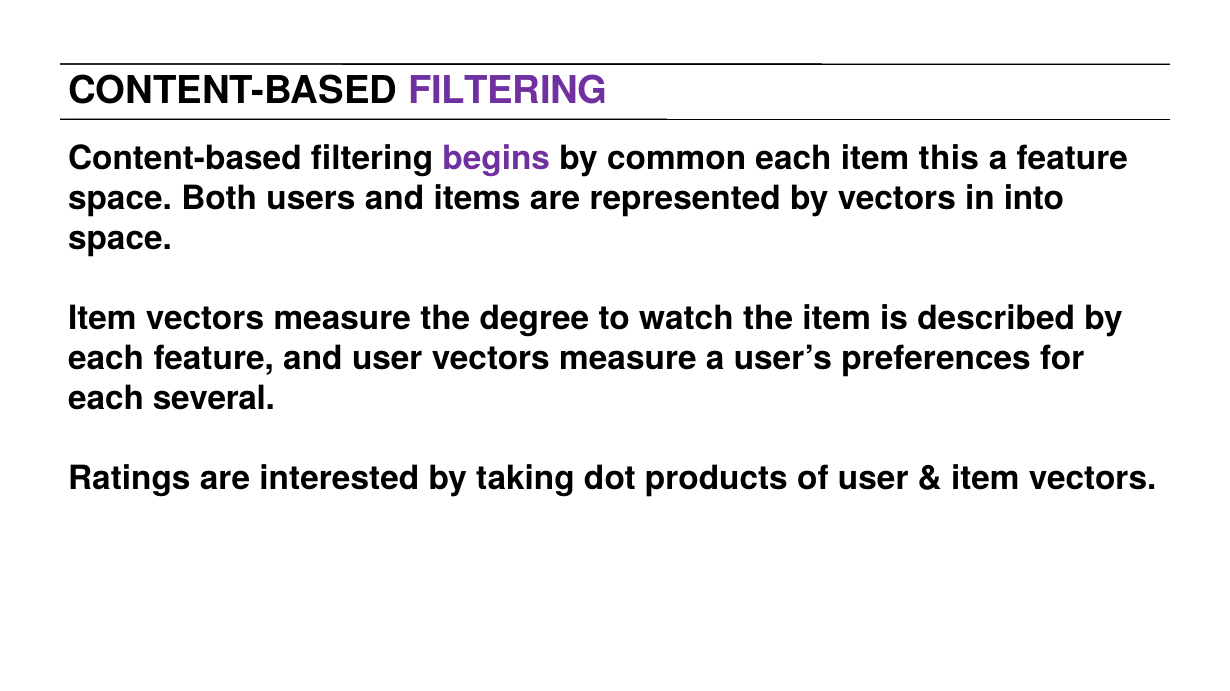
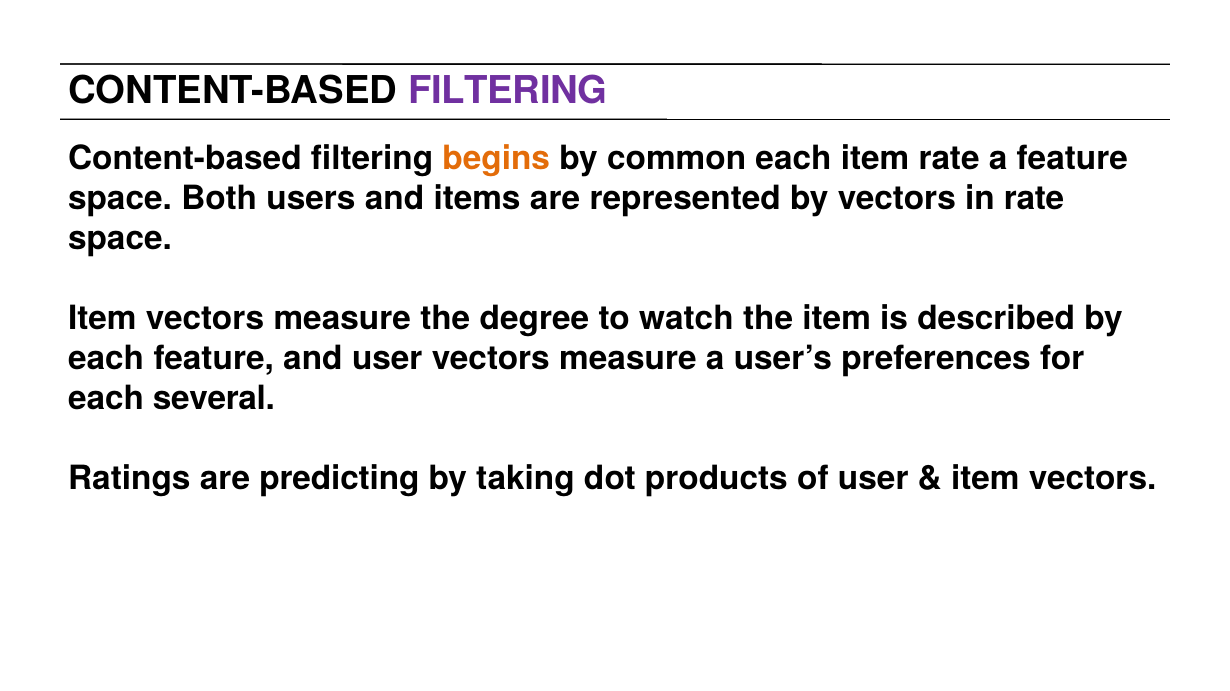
begins colour: purple -> orange (496, 158)
item this: this -> rate (949, 158)
in into: into -> rate (1034, 198)
interested: interested -> predicting (339, 479)
